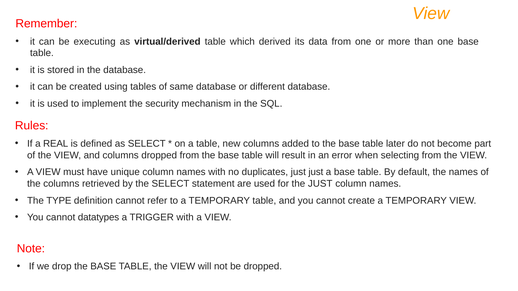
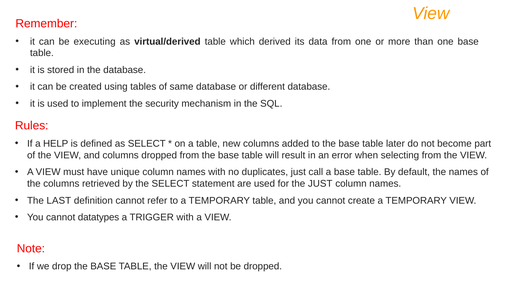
REAL: REAL -> HELP (56, 144)
just just: just -> call (316, 172)
TYPE: TYPE -> LAST (59, 201)
